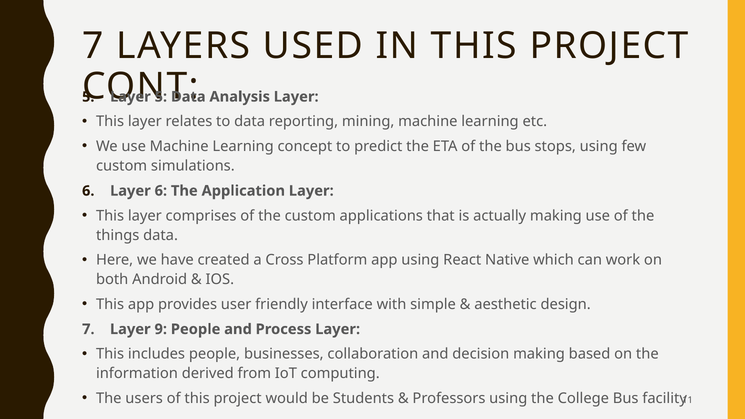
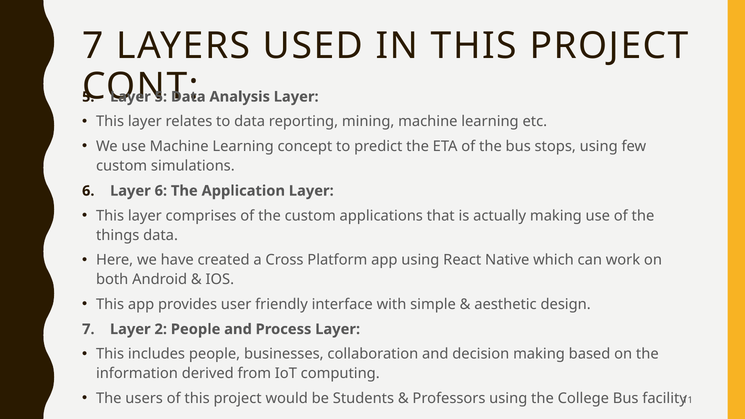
9: 9 -> 2 (161, 329)
